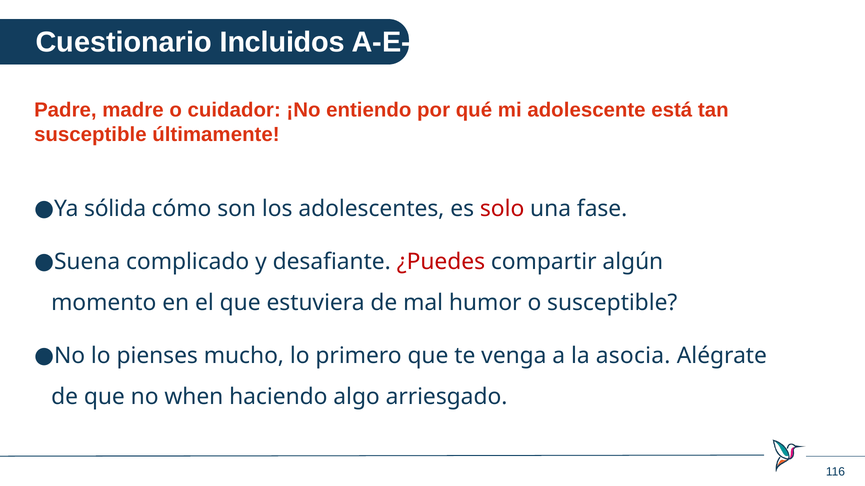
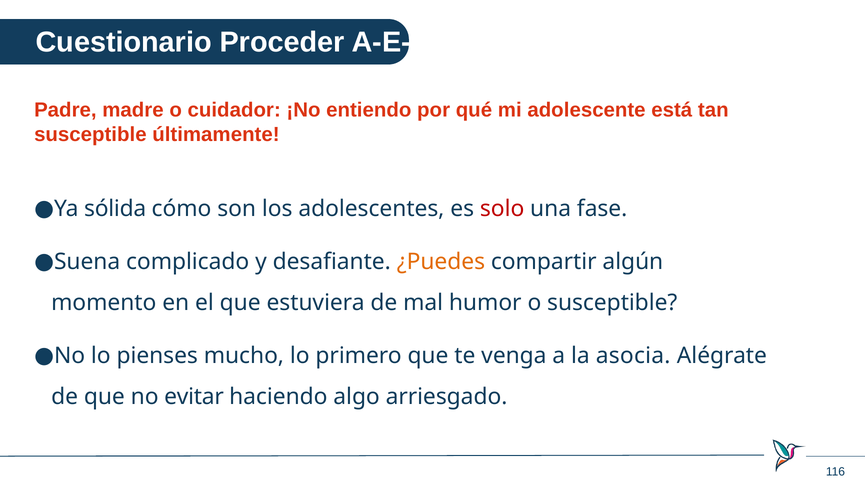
Incluidos: Incluidos -> Proceder (282, 42)
¿Puedes colour: red -> orange (441, 262)
when: when -> evitar (194, 397)
